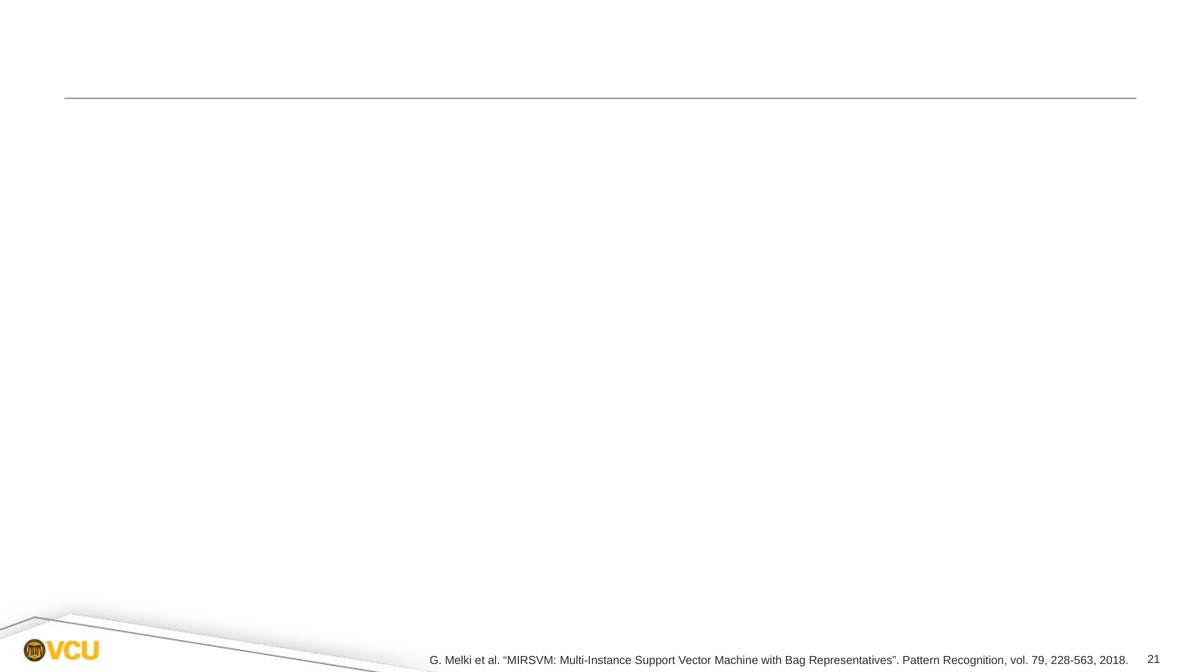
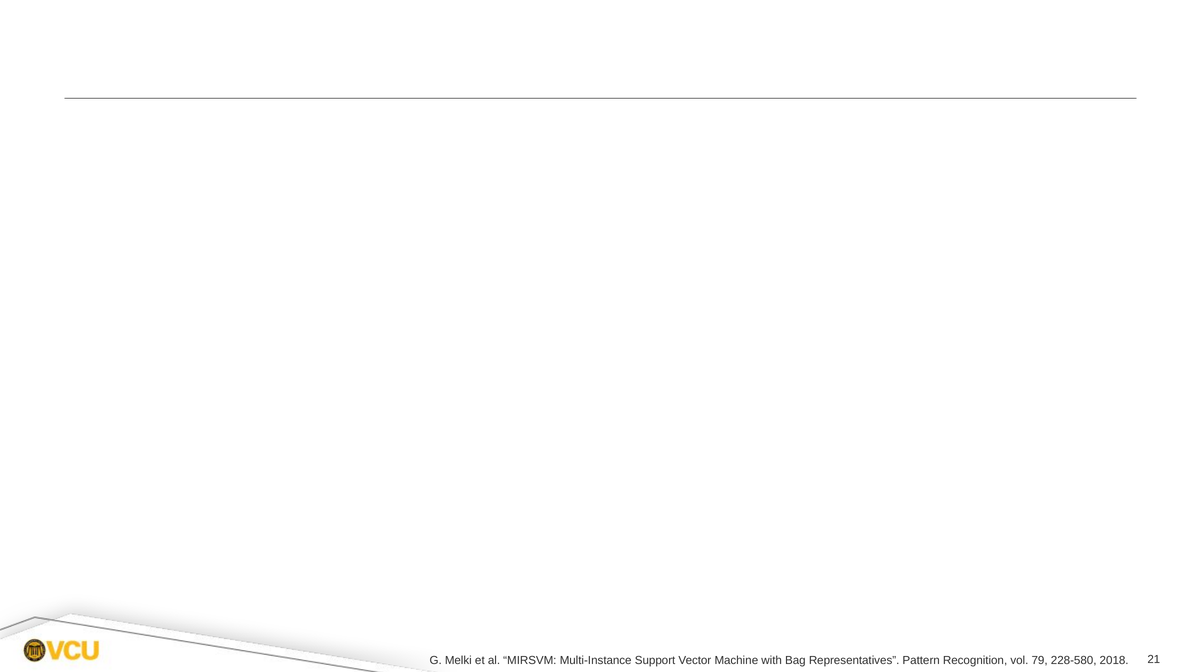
228-563: 228-563 -> 228-580 (1074, 661)
